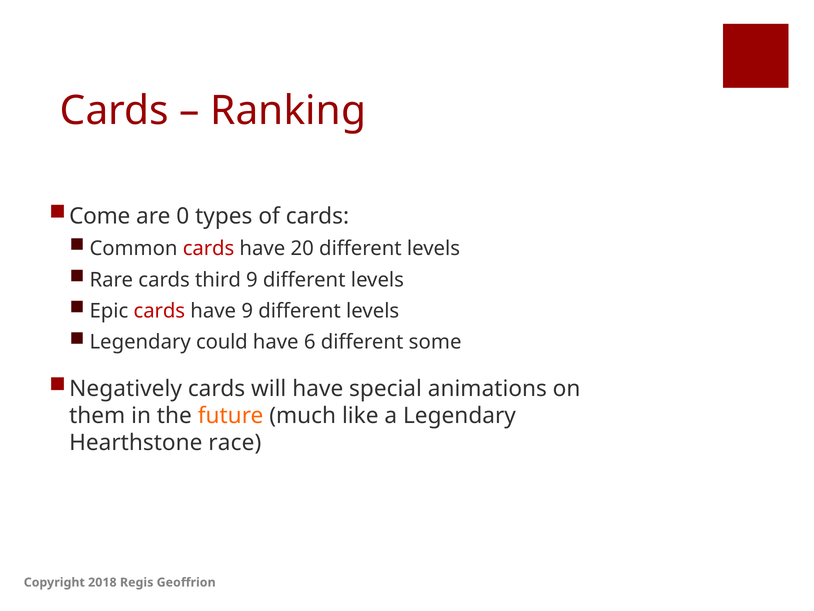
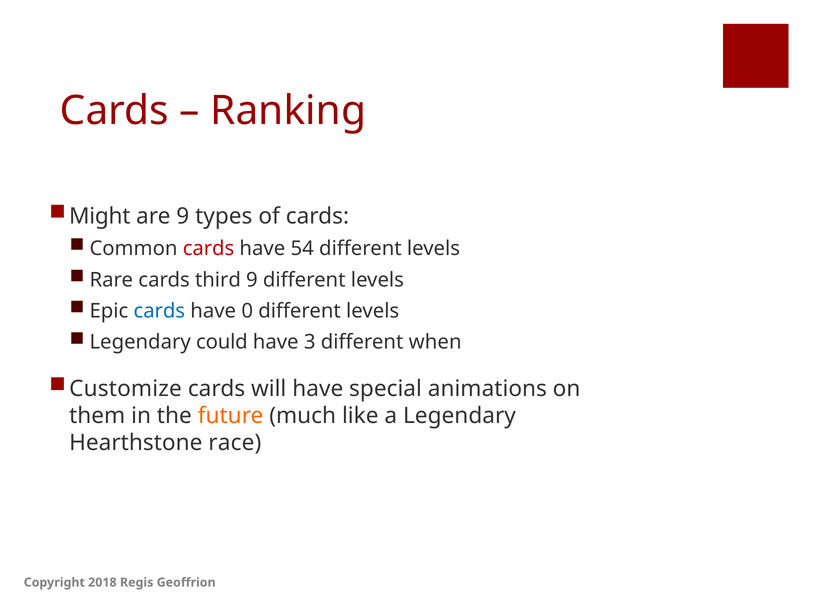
Come: Come -> Might (100, 216)
are 0: 0 -> 9 (183, 216)
20: 20 -> 54 (302, 248)
cards colour: red -> blue (159, 311)
have 9: 9 -> 0 (247, 311)
6: 6 -> 3 (310, 342)
some: some -> when (435, 342)
Negatively: Negatively -> Customize (126, 388)
